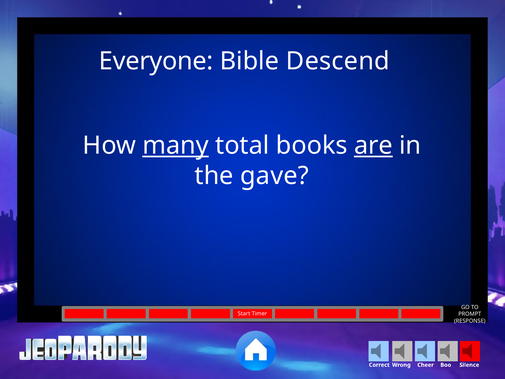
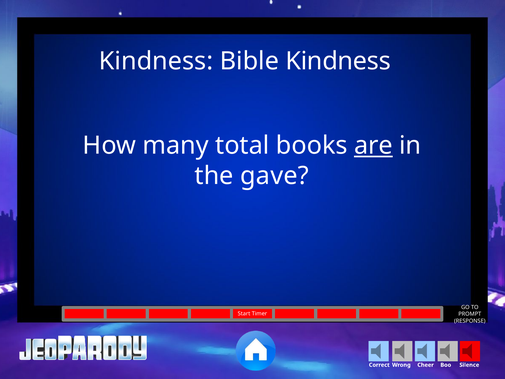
Everyone: Everyone -> Kindness (156, 61)
Bible Descend: Descend -> Kindness (338, 61)
many underline: present -> none (176, 145)
